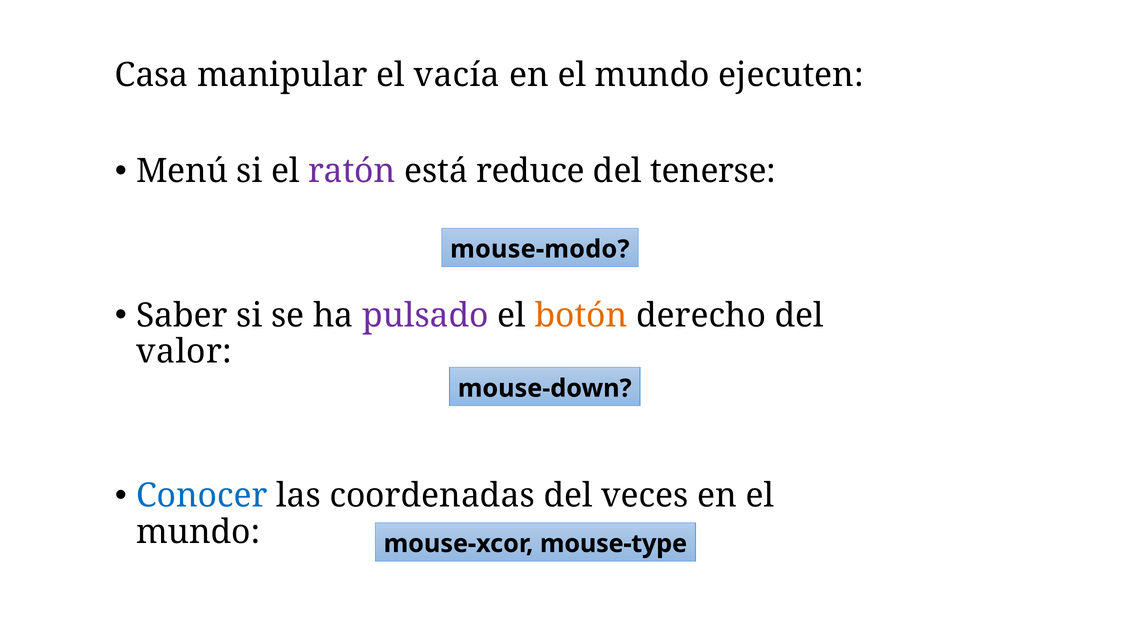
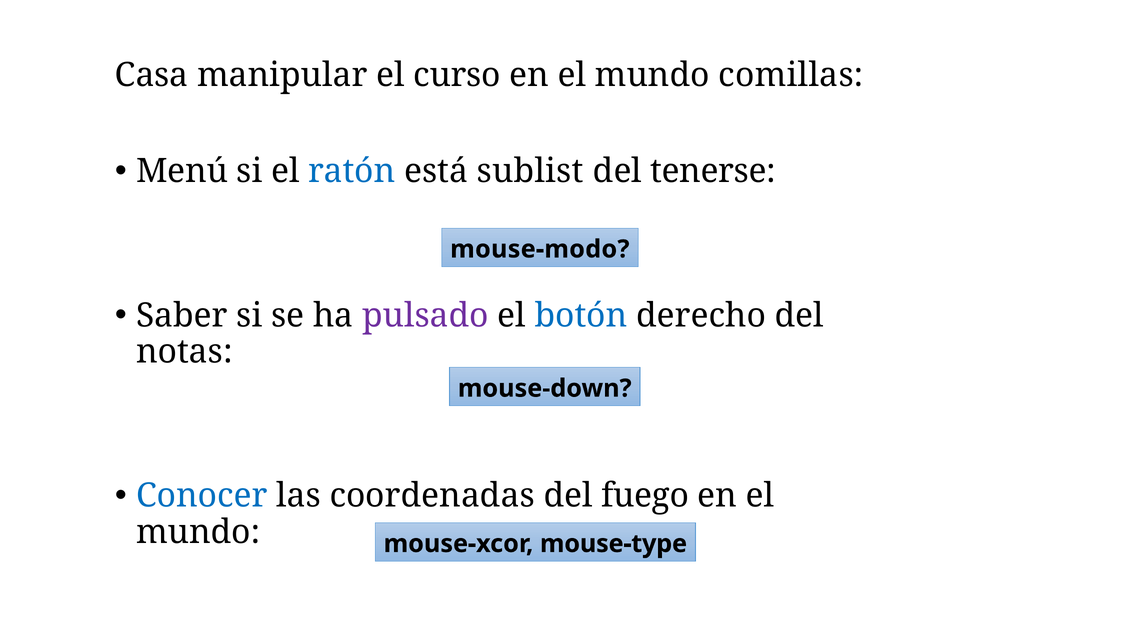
vacía: vacía -> curso (457, 75)
ejecuten: ejecuten -> comillas (791, 75)
ratón colour: purple -> blue (352, 171)
reduce: reduce -> sublist (530, 171)
botón colour: orange -> blue (581, 316)
valor: valor -> notas (184, 352)
veces: veces -> fuego (645, 496)
